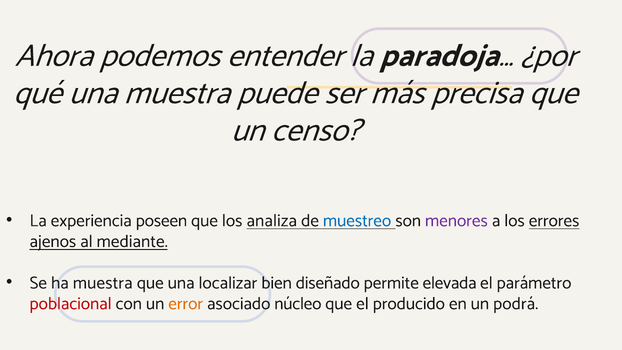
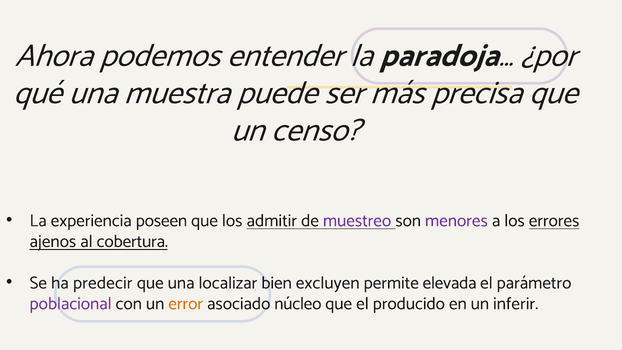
analiza: analiza -> admitir (272, 220)
muestreo colour: blue -> purple (357, 220)
mediante: mediante -> cobertura (132, 241)
ha muestra: muestra -> predecir (103, 283)
diseñado: diseñado -> excluyen (328, 283)
poblacional colour: red -> purple (71, 303)
podrá: podrá -> inferir (516, 303)
